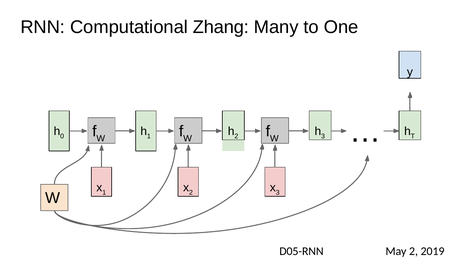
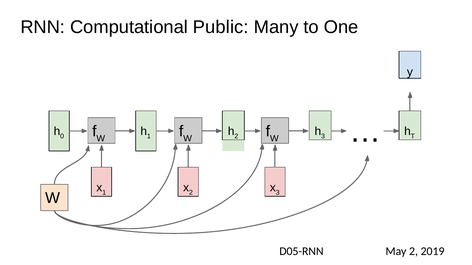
Zhang: Zhang -> Public (221, 27)
